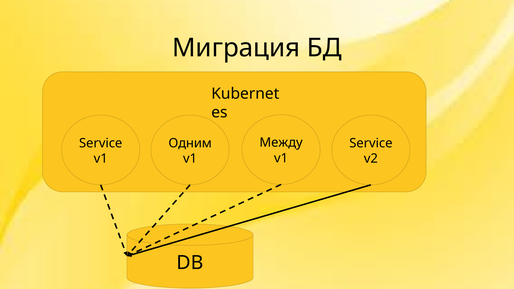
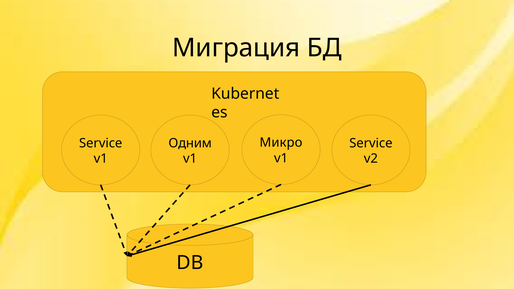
Между: Между -> Микро (281, 143)
